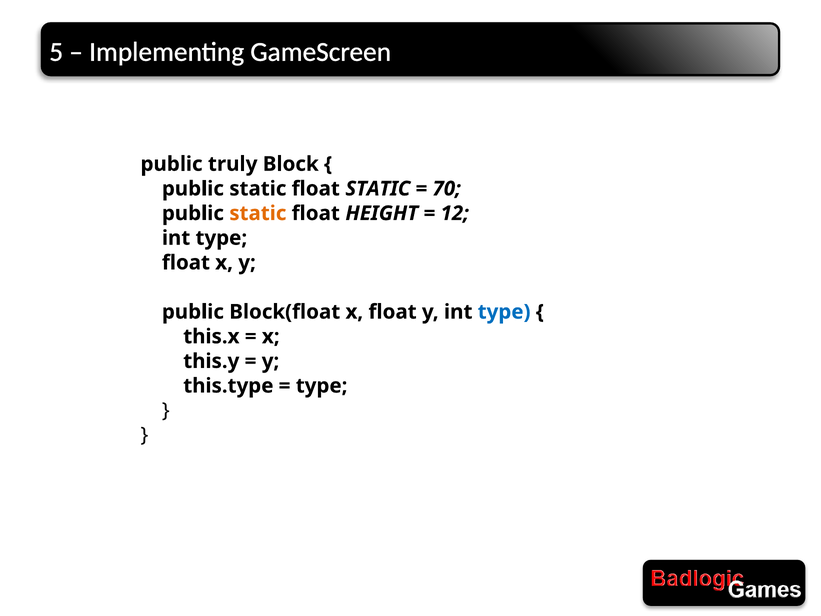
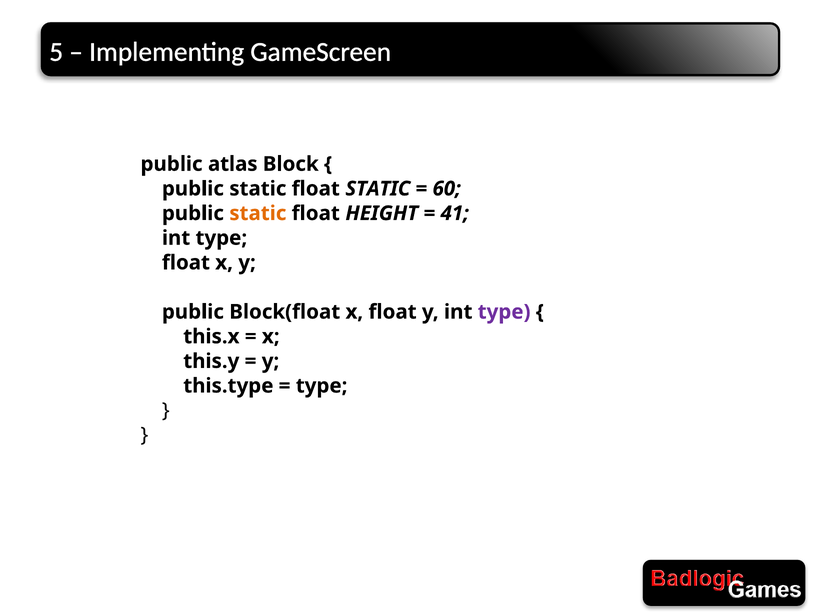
truly: truly -> atlas (233, 164)
70: 70 -> 60 (447, 189)
12: 12 -> 41 (455, 213)
type colour: blue -> purple (504, 312)
